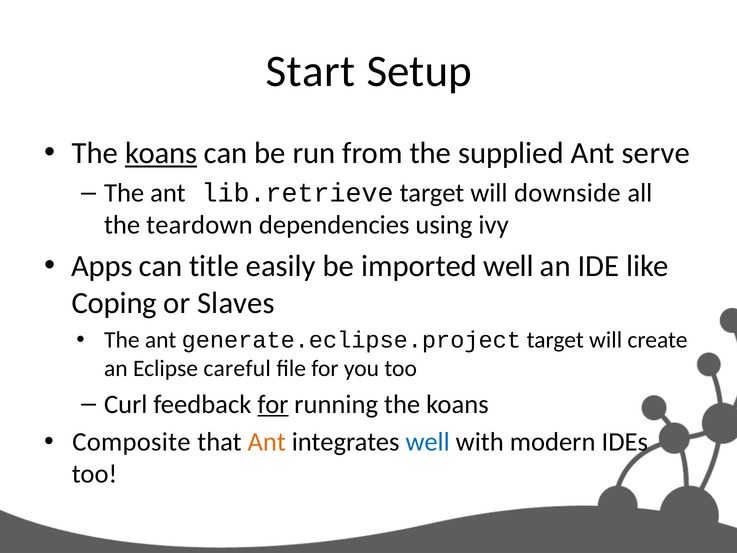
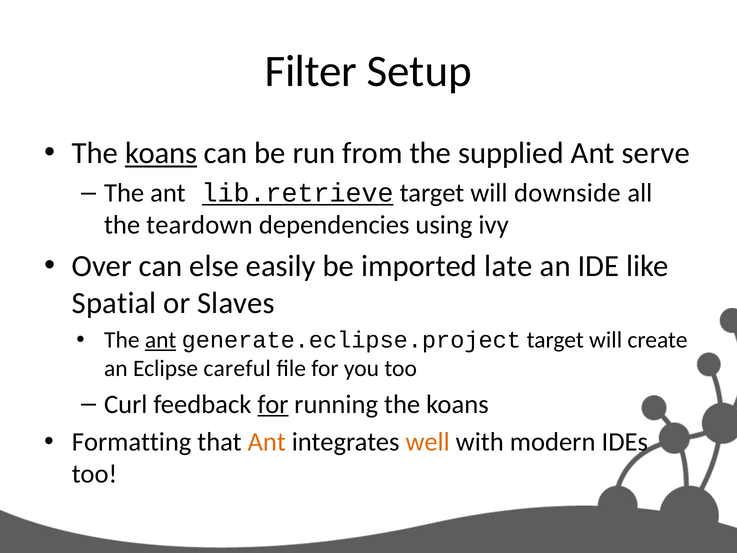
Start: Start -> Filter (311, 71)
lib.retrieve underline: none -> present (298, 193)
Apps: Apps -> Over (102, 266)
title: title -> else (214, 266)
imported well: well -> late (508, 266)
Coping: Coping -> Spatial (114, 303)
ant underline: none -> present (161, 340)
Composite: Composite -> Formatting (132, 442)
well colour: blue -> orange (428, 442)
